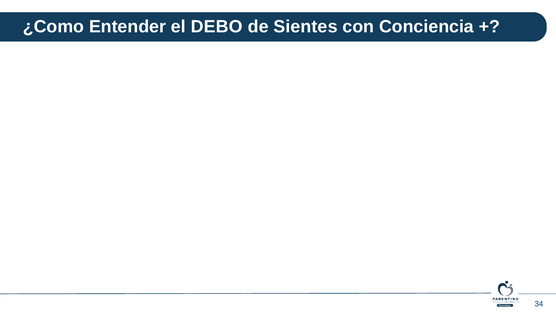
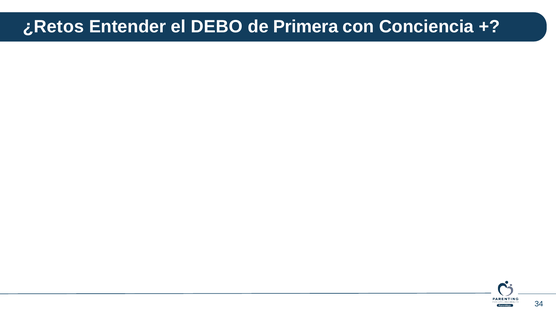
¿Como: ¿Como -> ¿Retos (53, 27)
Sientes: Sientes -> Primera (306, 27)
